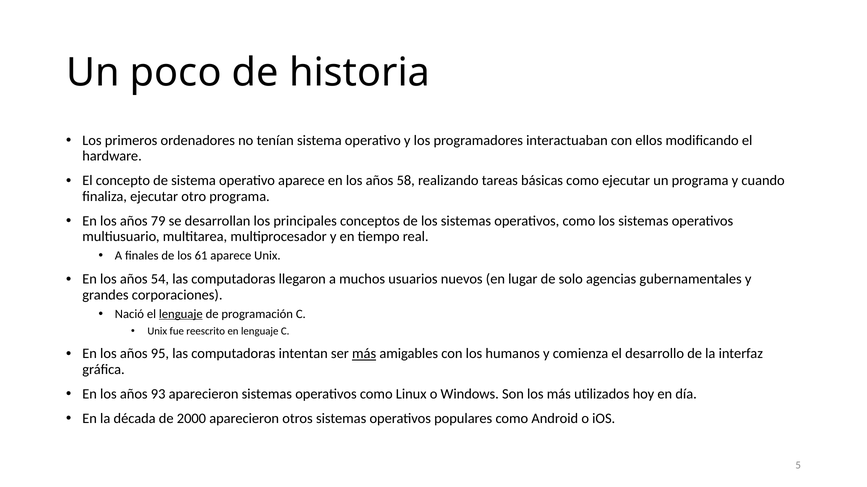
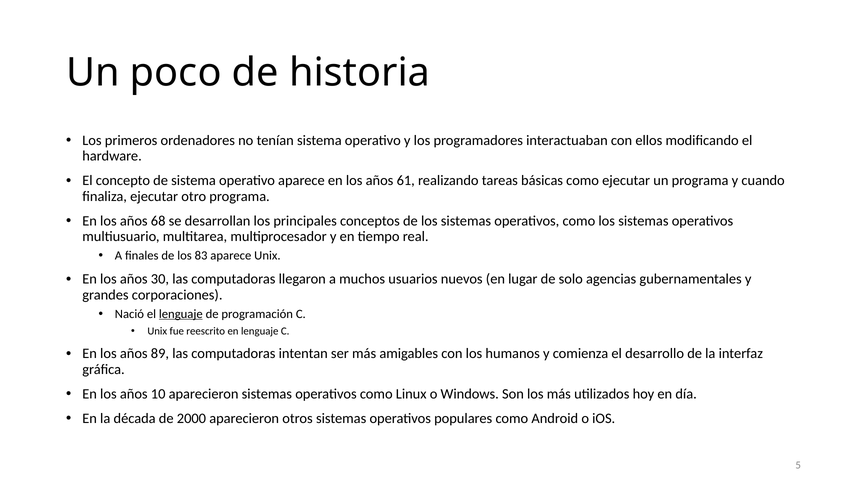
58: 58 -> 61 (406, 181)
79: 79 -> 68 (158, 221)
61: 61 -> 83 (201, 256)
54: 54 -> 30 (160, 280)
95: 95 -> 89 (160, 354)
más underline: present -> none (364, 354)
93: 93 -> 10 (158, 394)
